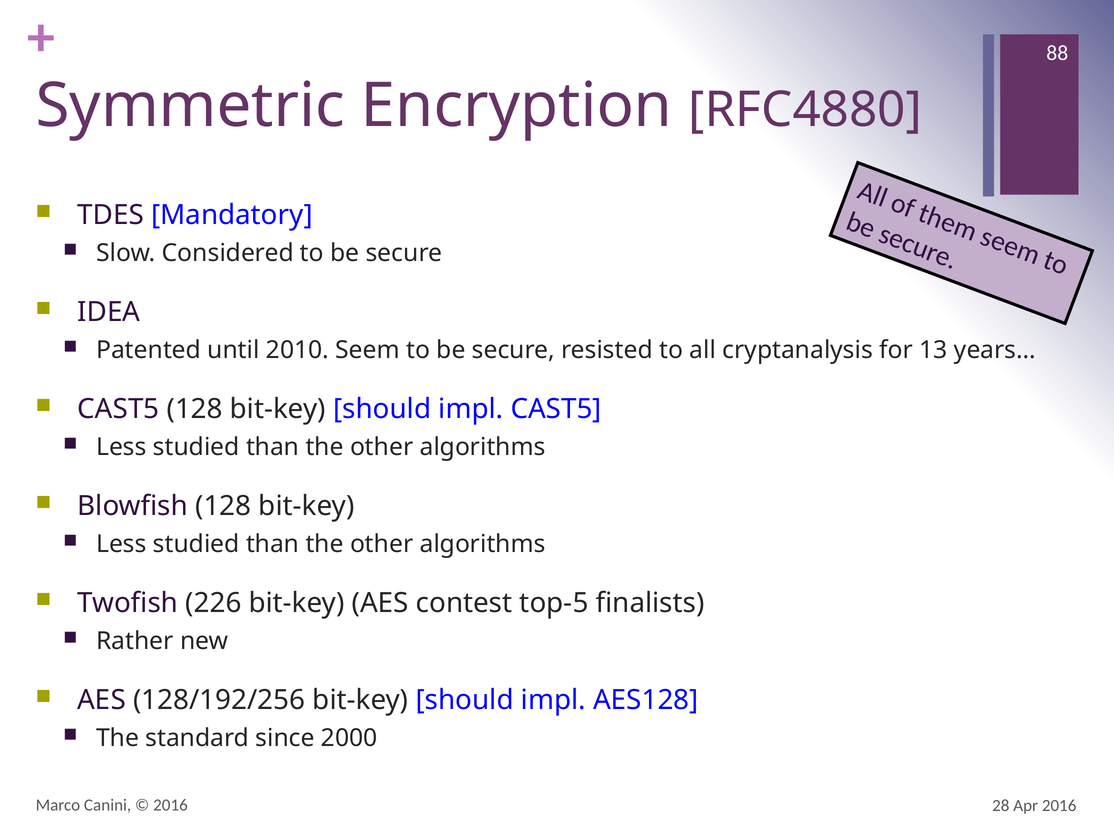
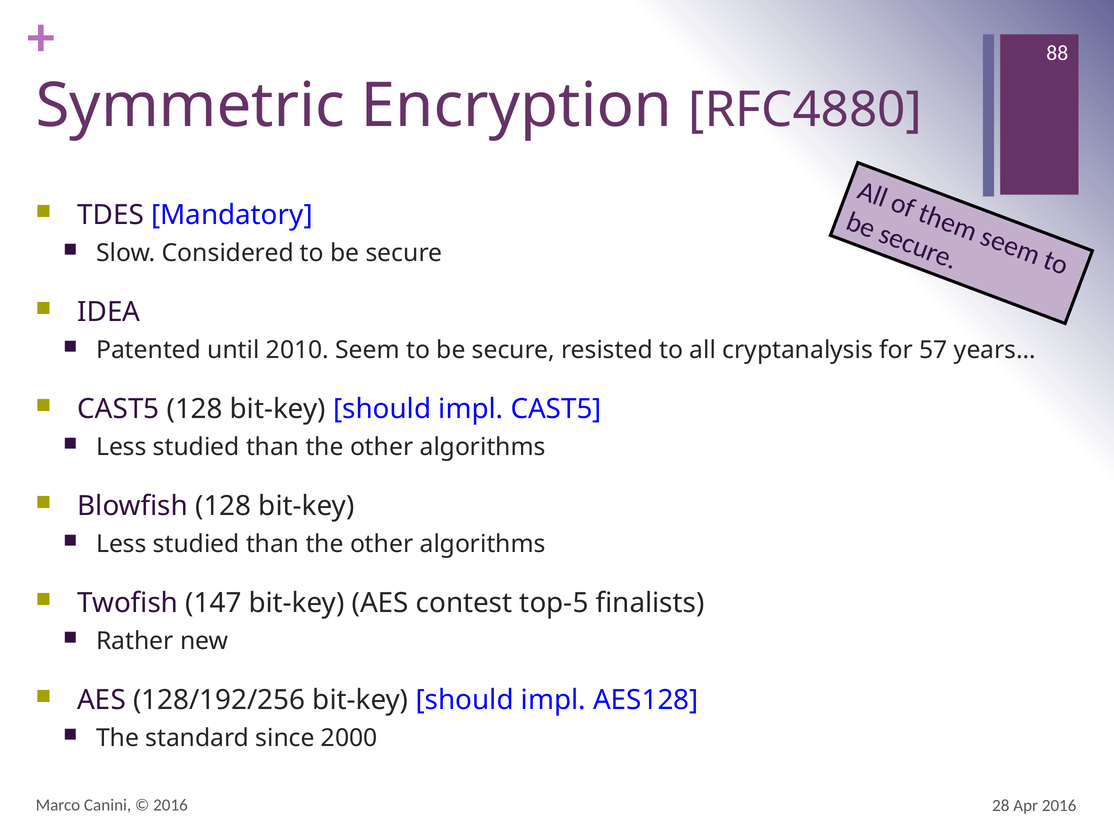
13: 13 -> 57 (933, 350)
226: 226 -> 147 (213, 604)
